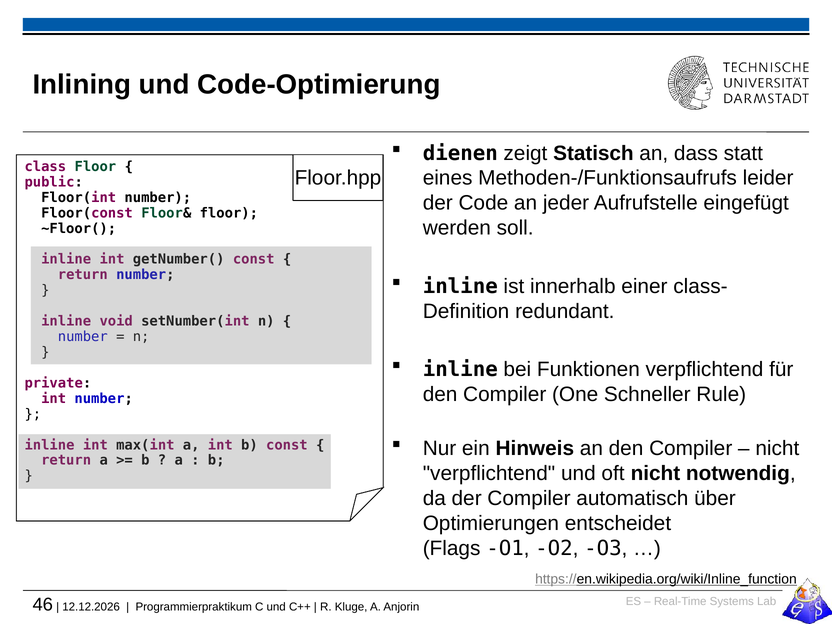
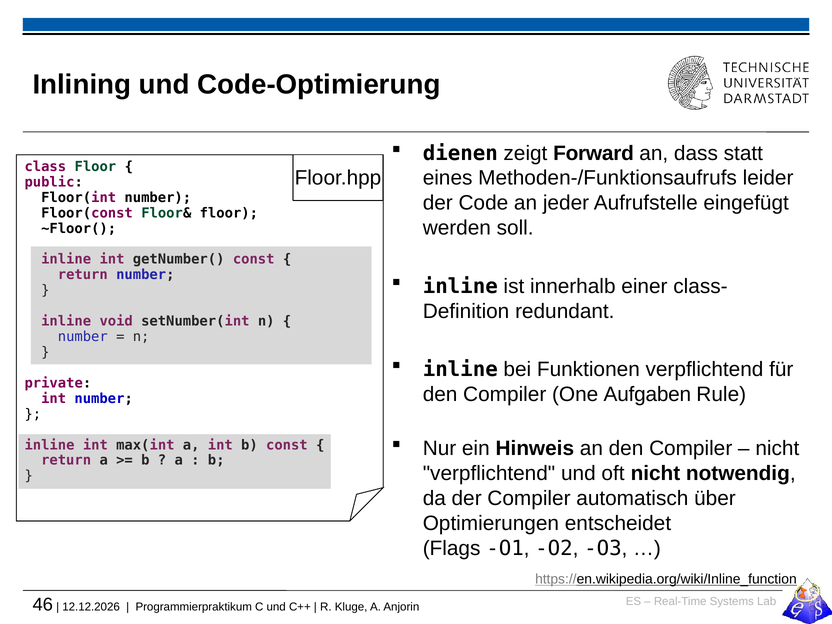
Statisch: Statisch -> Forward (594, 153)
Schneller: Schneller -> Aufgaben (647, 394)
